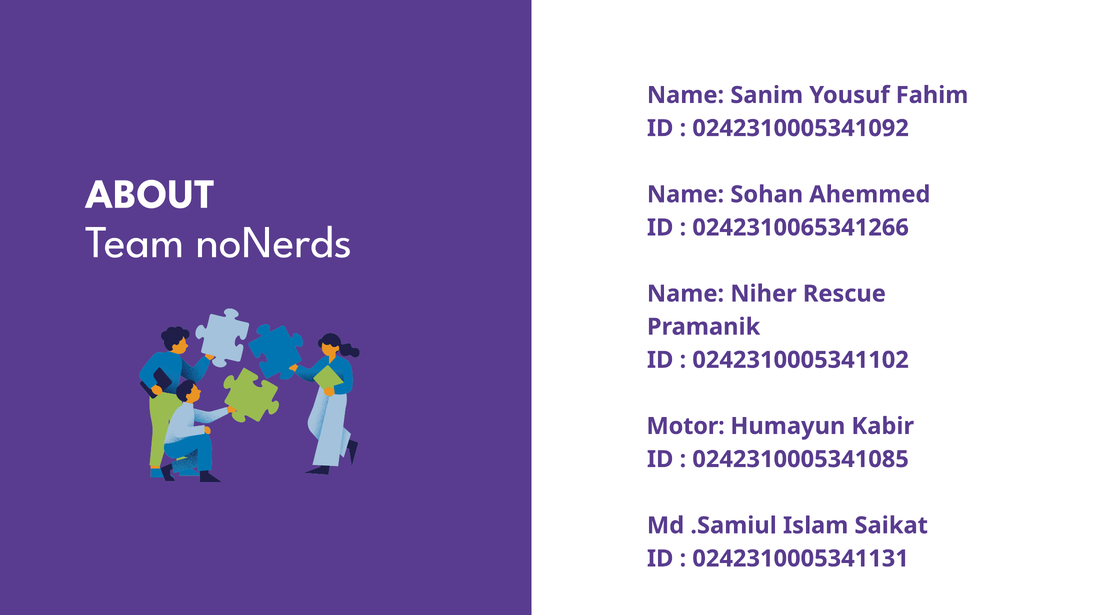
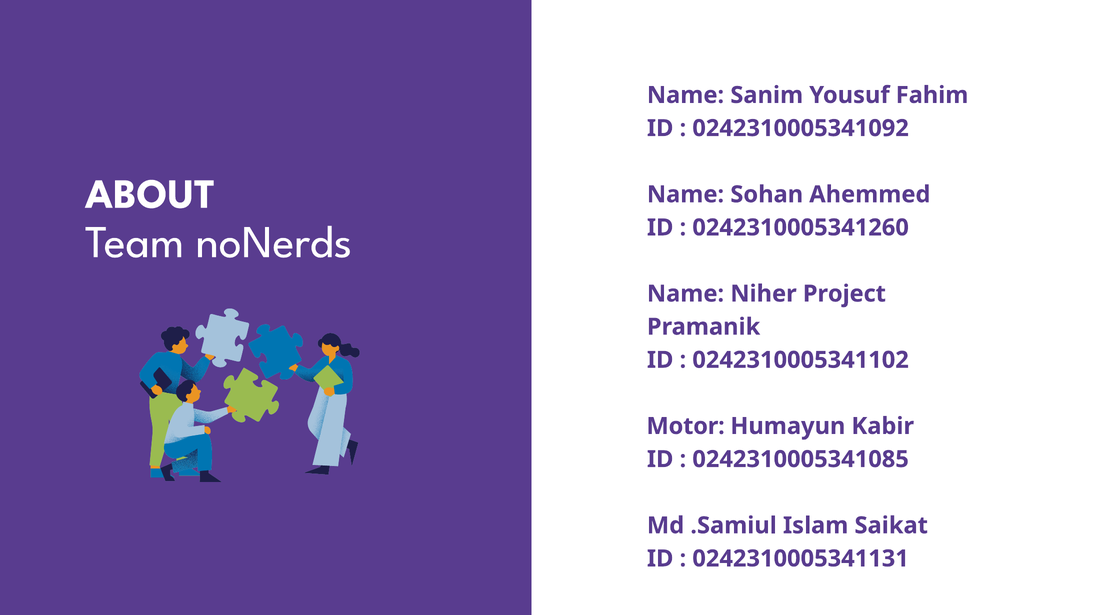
0242310065341266: 0242310065341266 -> 0242310005341260 (801, 228)
Rescue: Rescue -> Project (844, 294)
